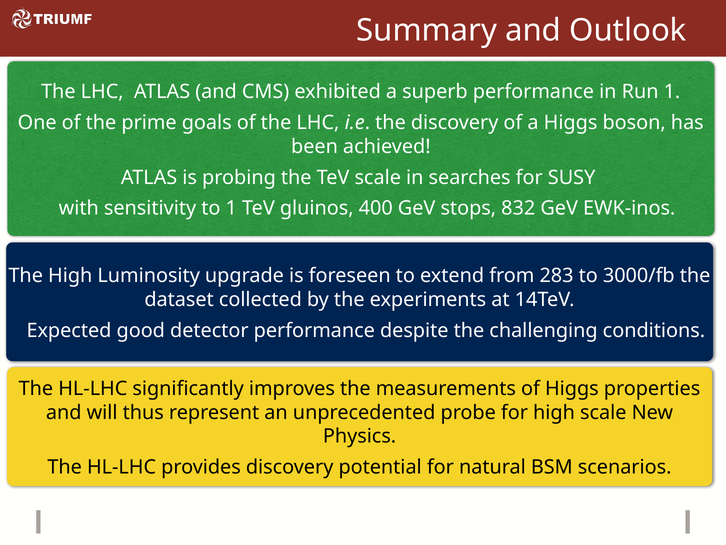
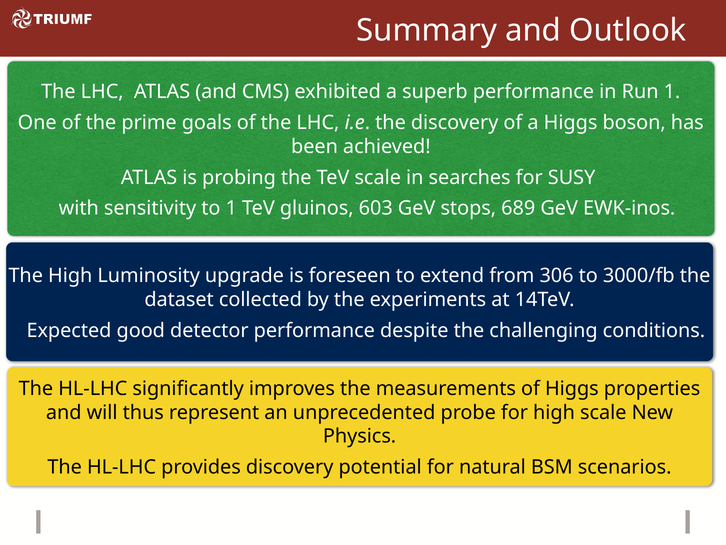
400: 400 -> 603 (376, 208)
832: 832 -> 689 (518, 208)
283: 283 -> 306 (557, 276)
